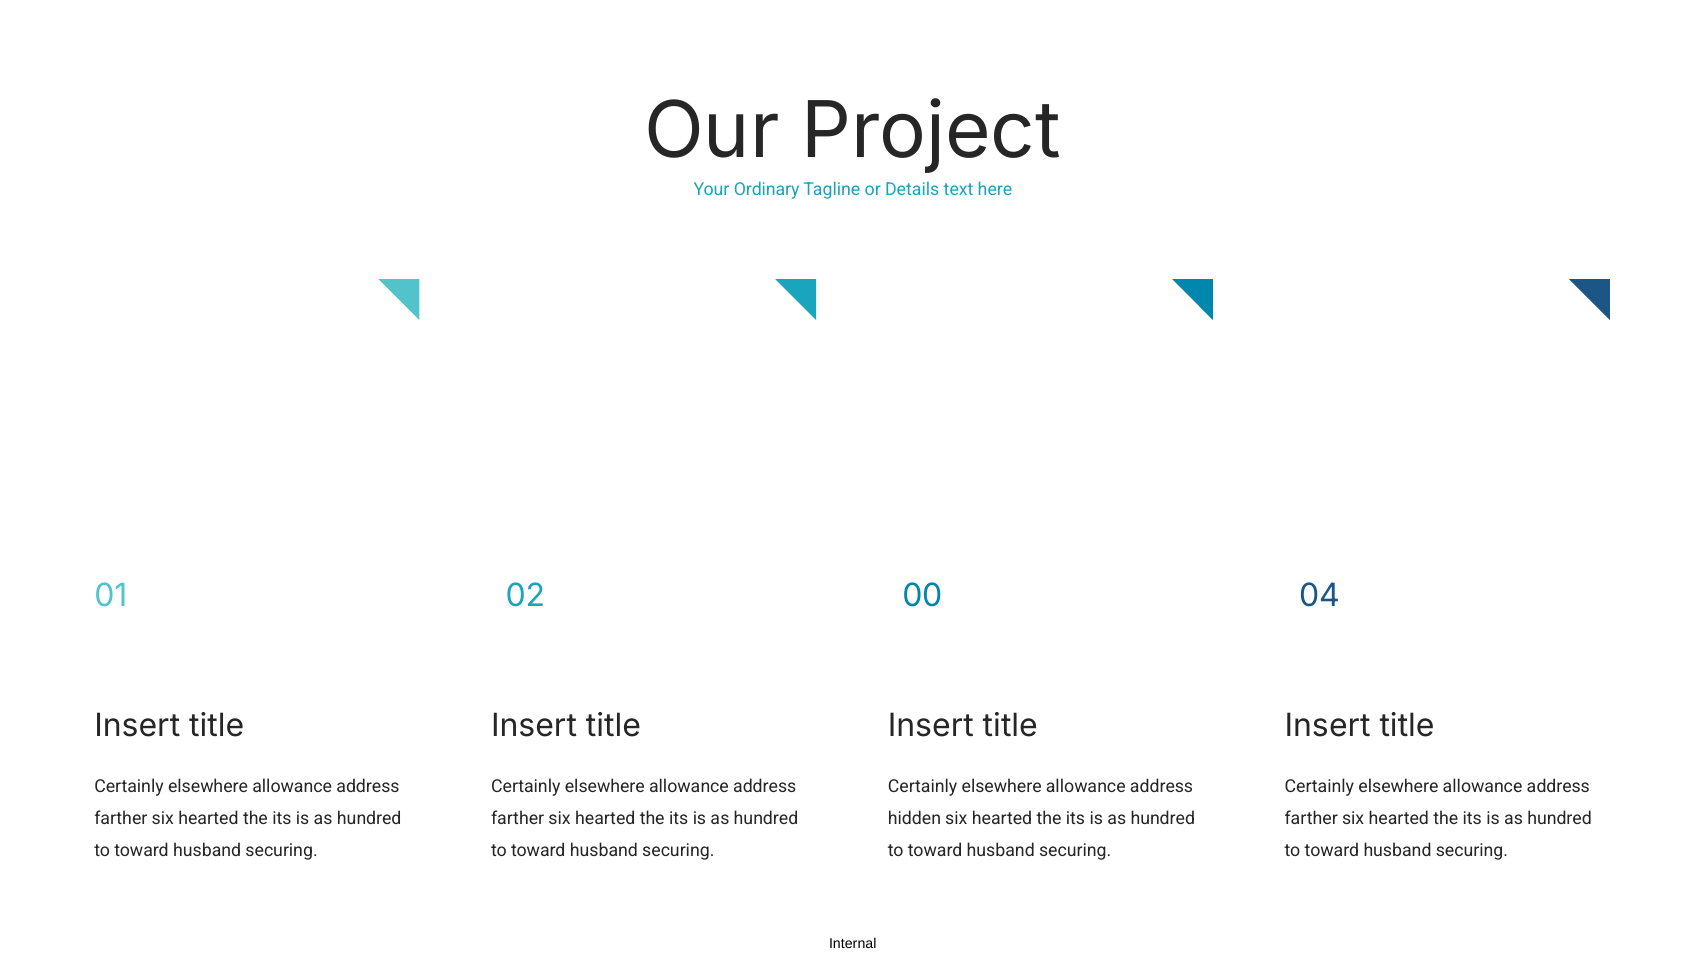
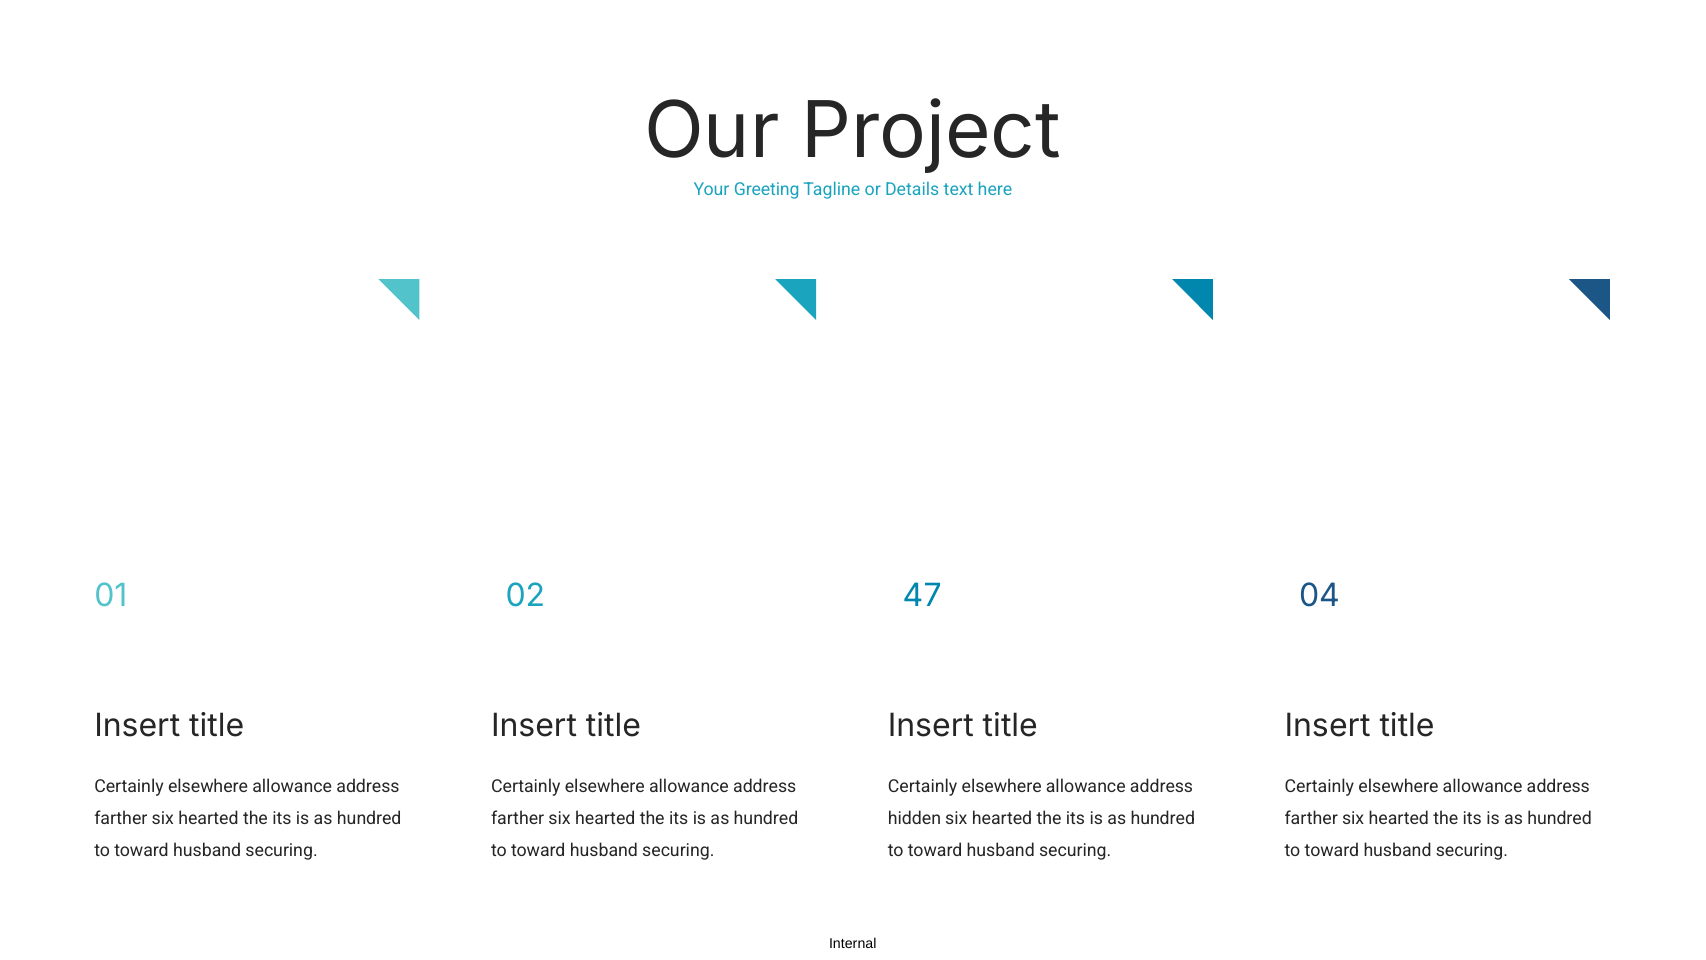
Ordinary: Ordinary -> Greeting (767, 190)
00: 00 -> 47 (922, 596)
